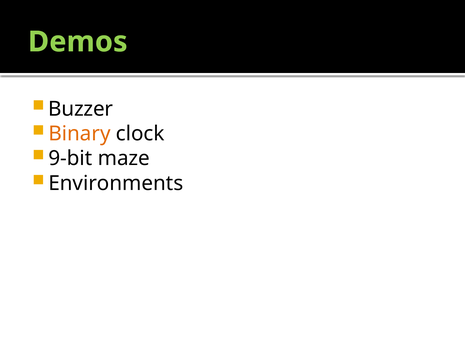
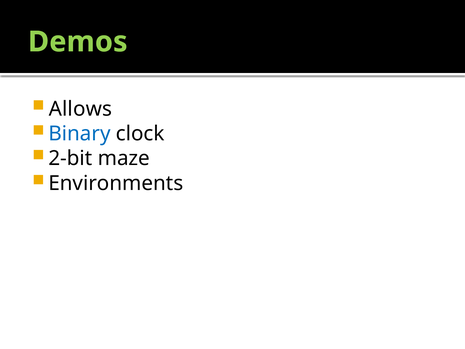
Buzzer: Buzzer -> Allows (80, 109)
Binary colour: orange -> blue (79, 134)
9-bit: 9-bit -> 2-bit (70, 158)
